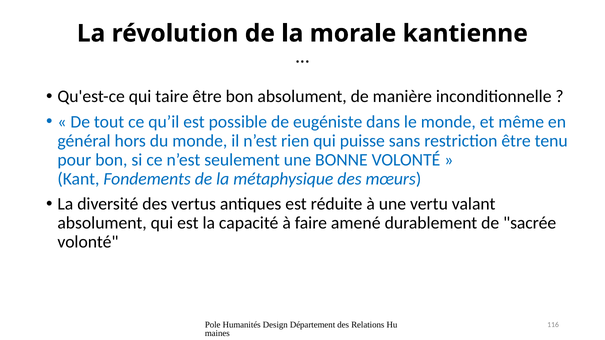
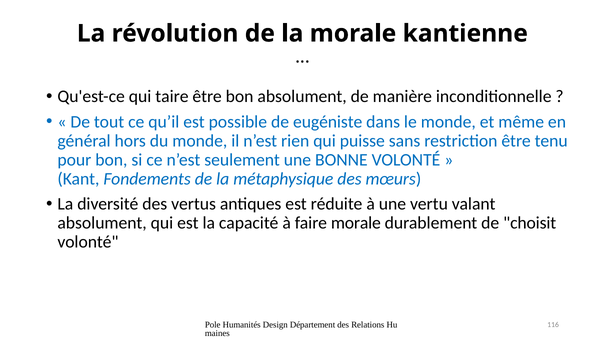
faire amené: amené -> morale (356, 223)
sacrée: sacrée -> choisit (530, 223)
